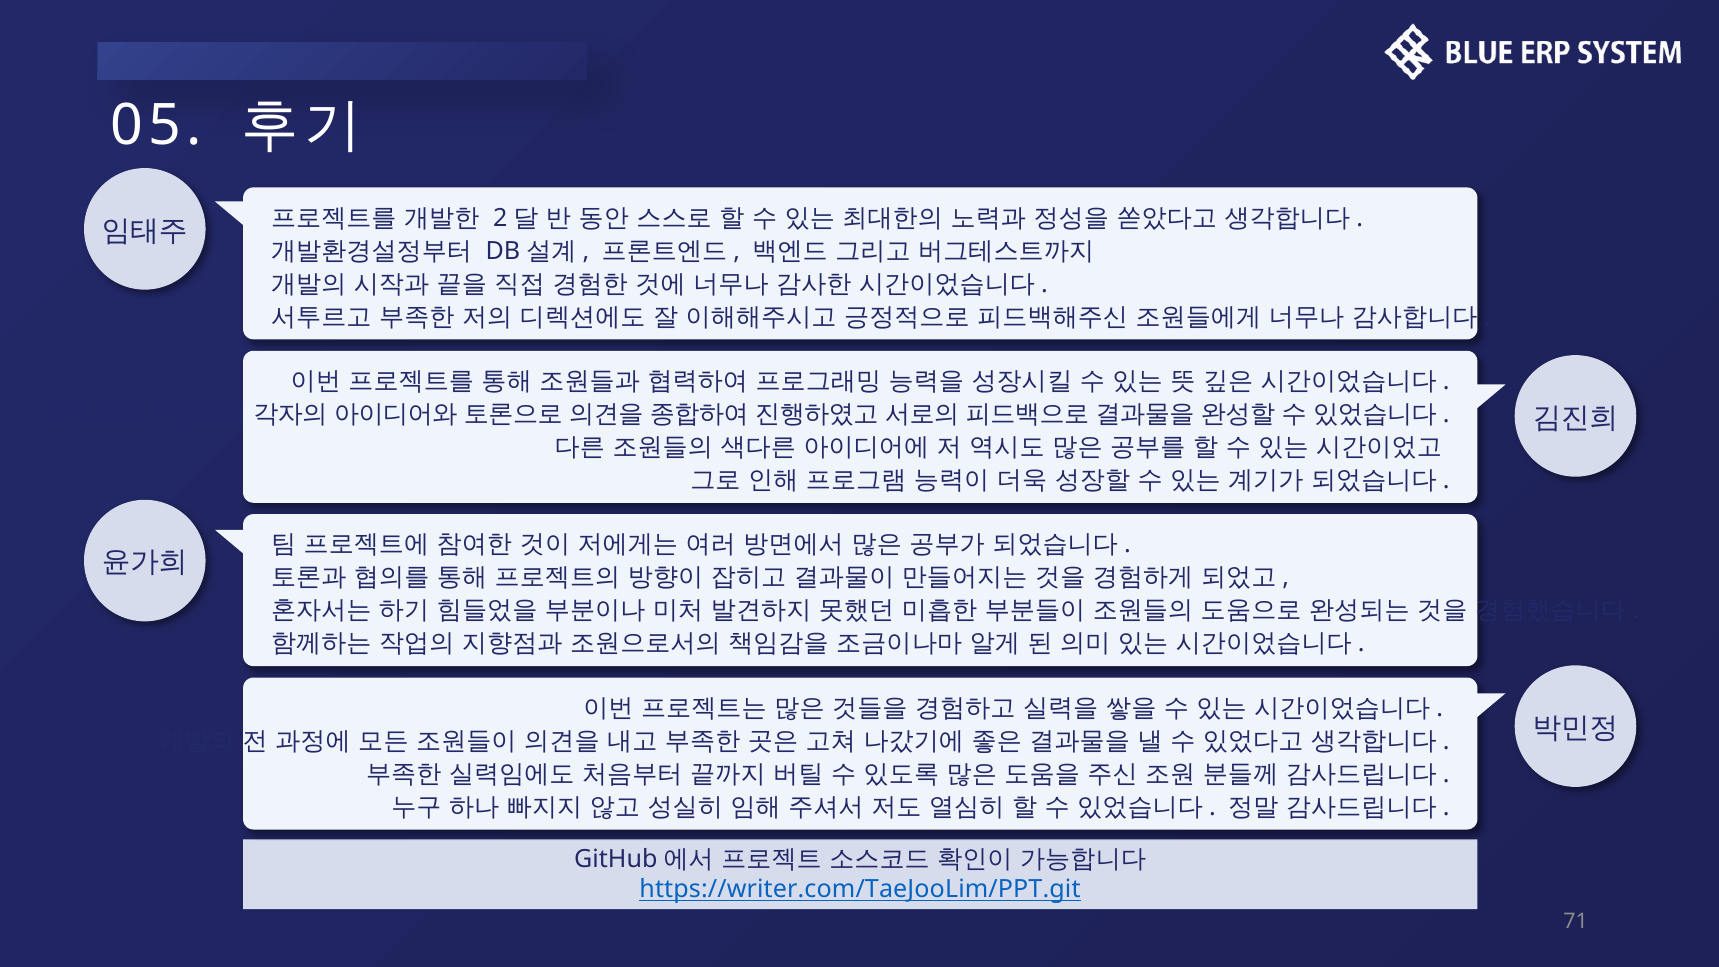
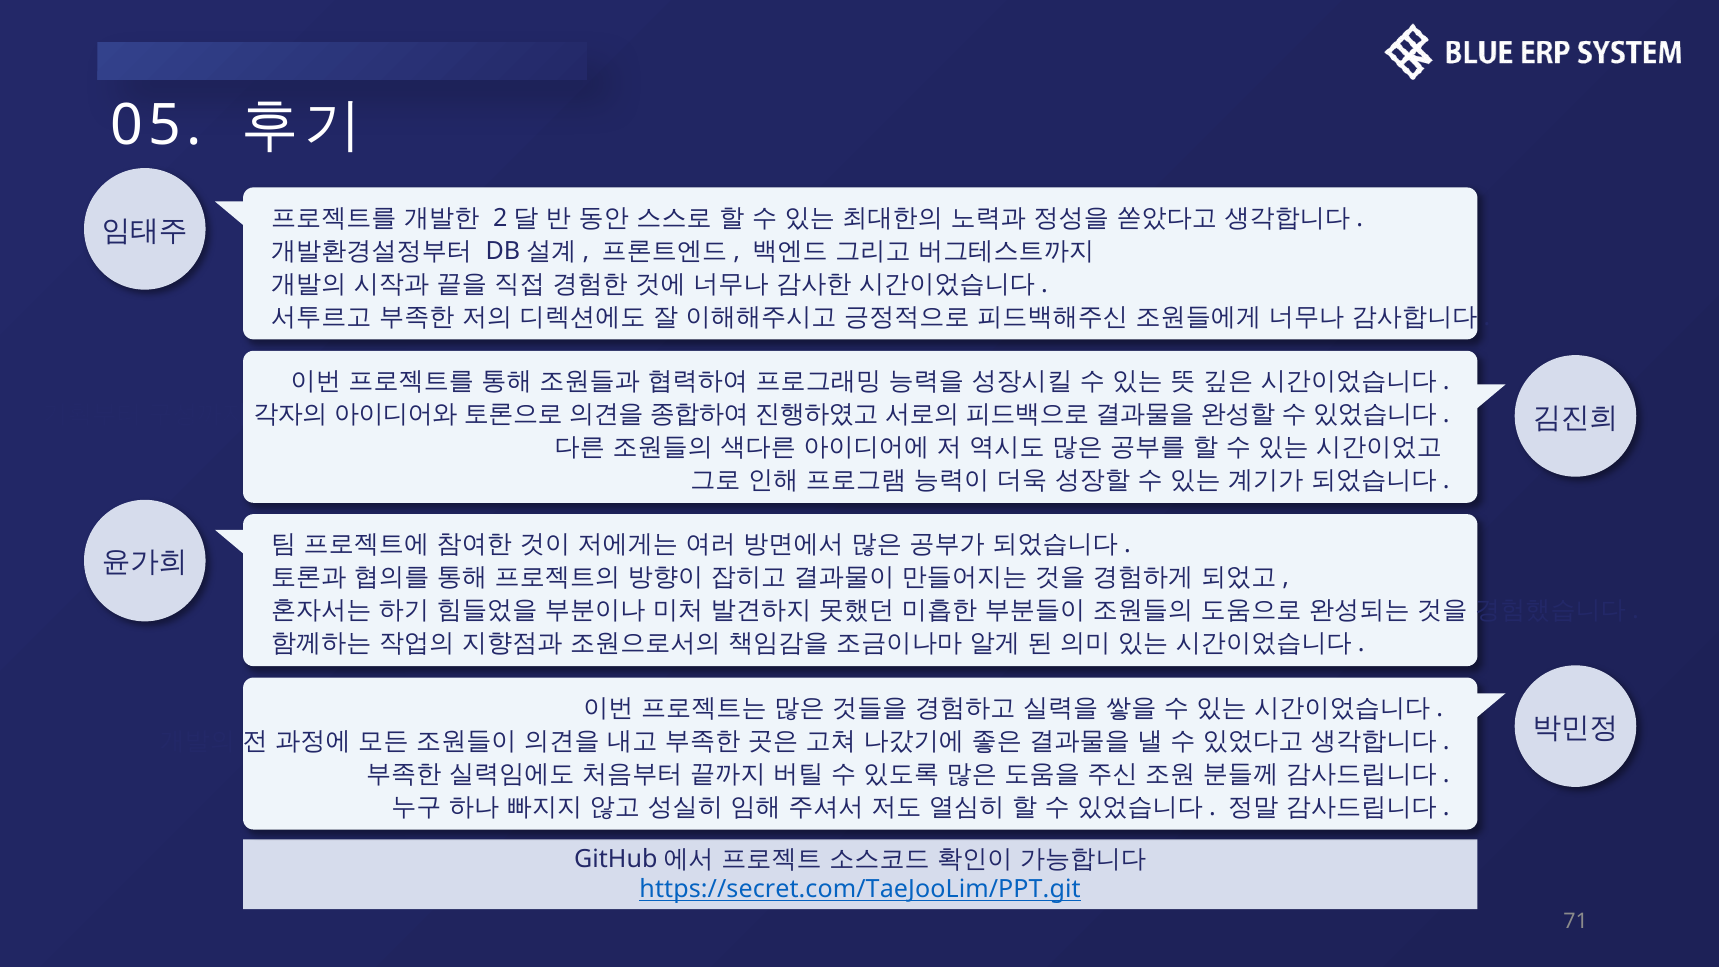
https://writer.com/TaeJooLim/PPT.git: https://writer.com/TaeJooLim/PPT.git -> https://secret.com/TaeJooLim/PPT.git (860, 889)
